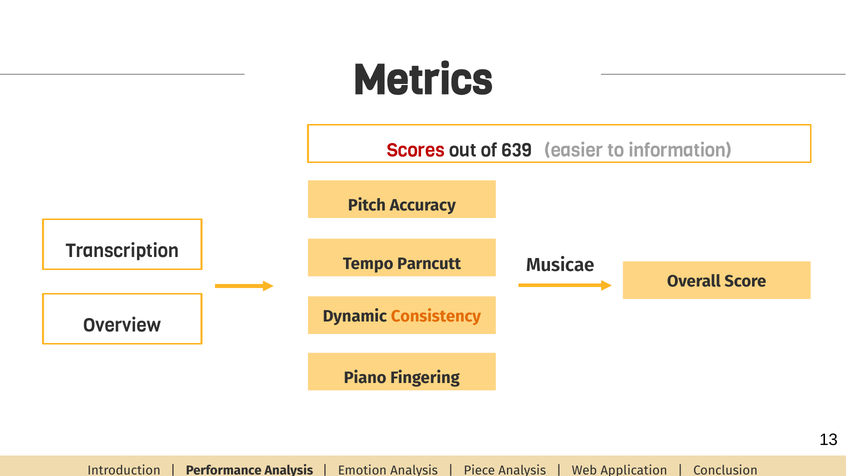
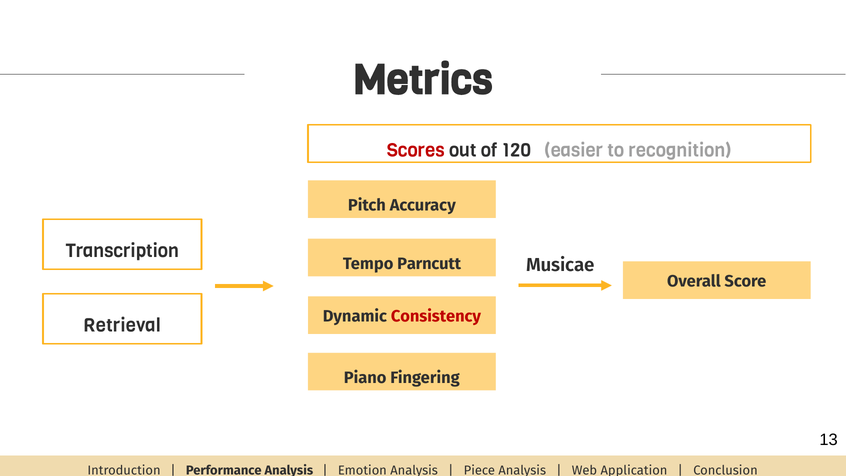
639: 639 -> 120 (516, 150)
information: information -> recognition (680, 150)
Consistency colour: orange -> red (436, 316)
Overview: Overview -> Retrieval (122, 326)
